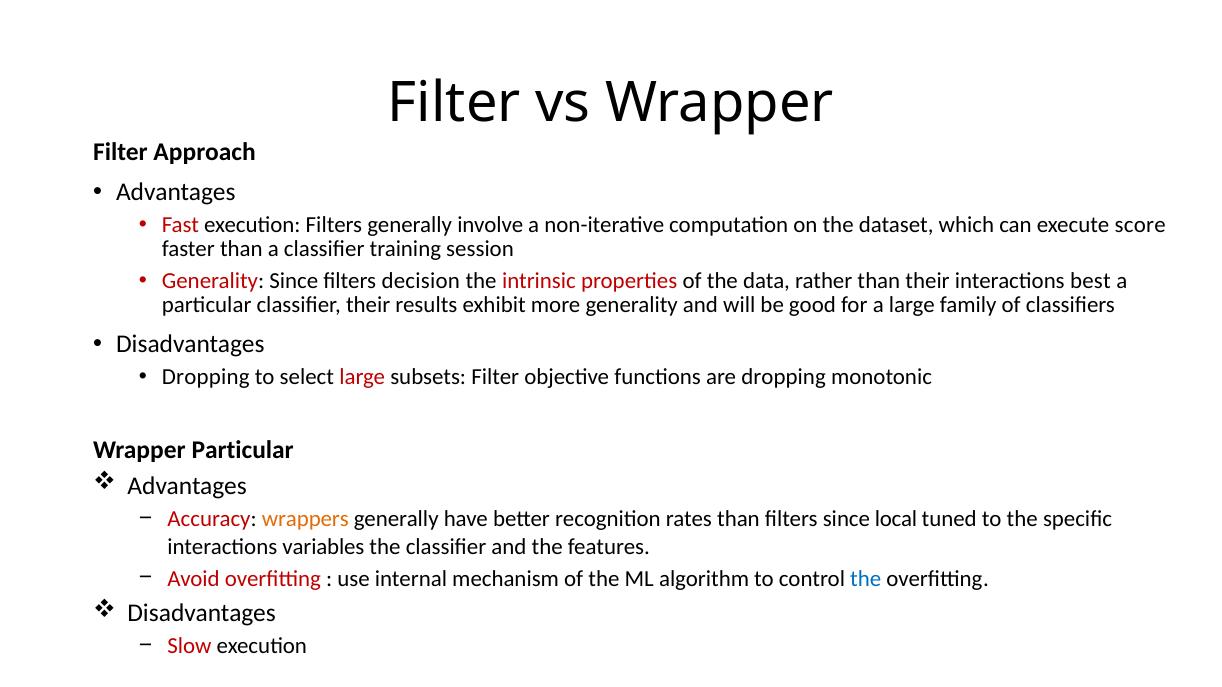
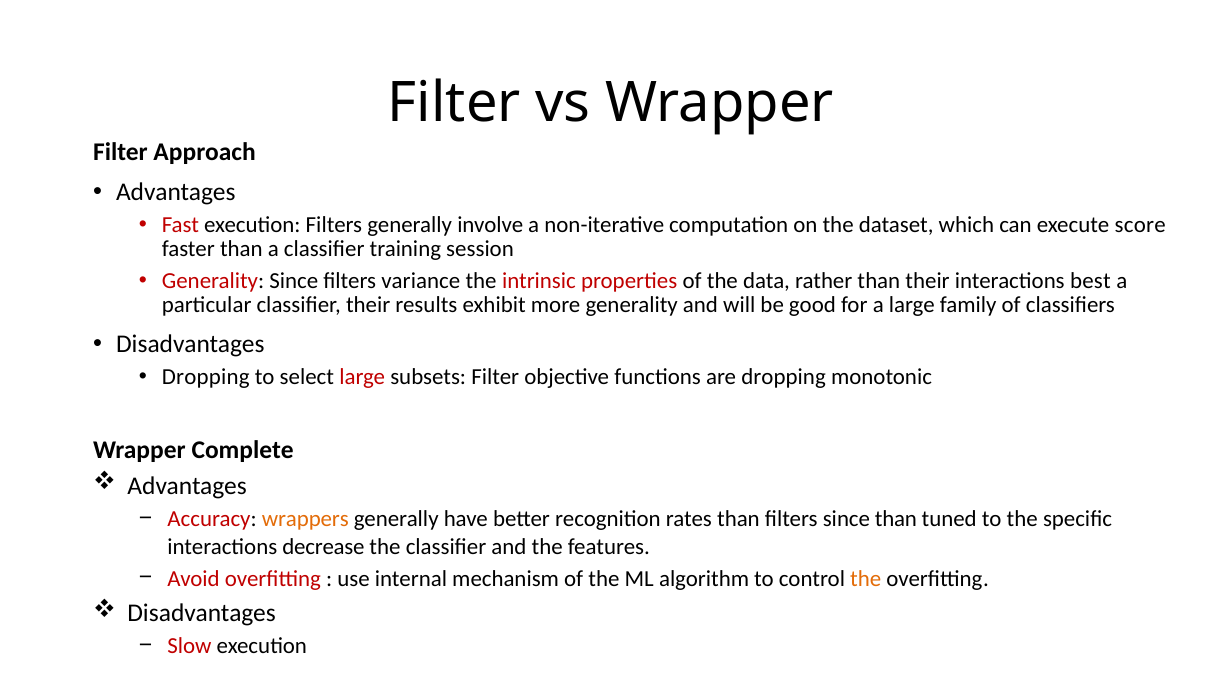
decision: decision -> variance (421, 281)
Wrapper Particular: Particular -> Complete (243, 450)
since local: local -> than (896, 519)
variables: variables -> decrease (323, 547)
the colour: blue -> orange (866, 579)
